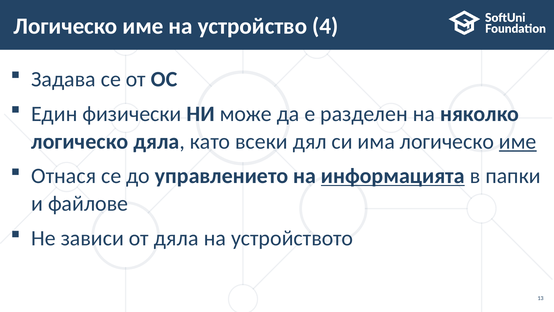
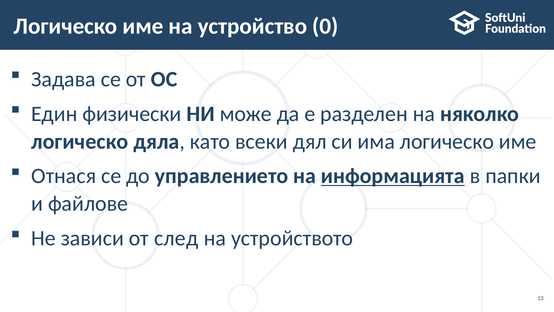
4: 4 -> 0 (325, 26)
име underline: present -> none (518, 141)
от дяла: дяла -> след (176, 238)
